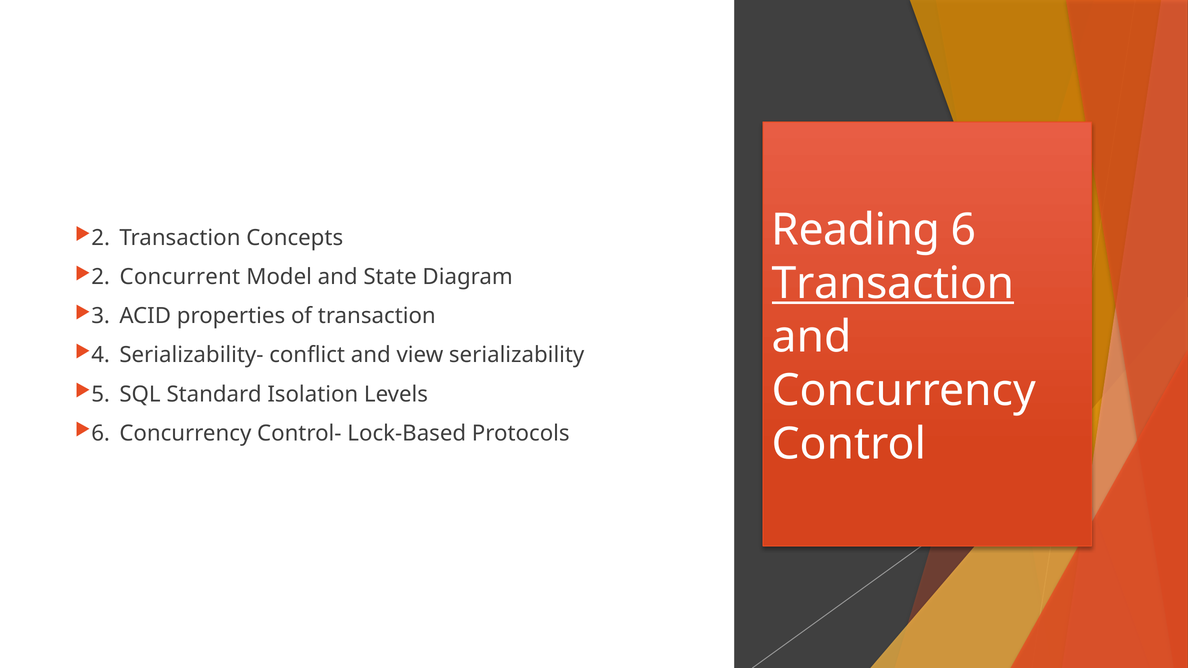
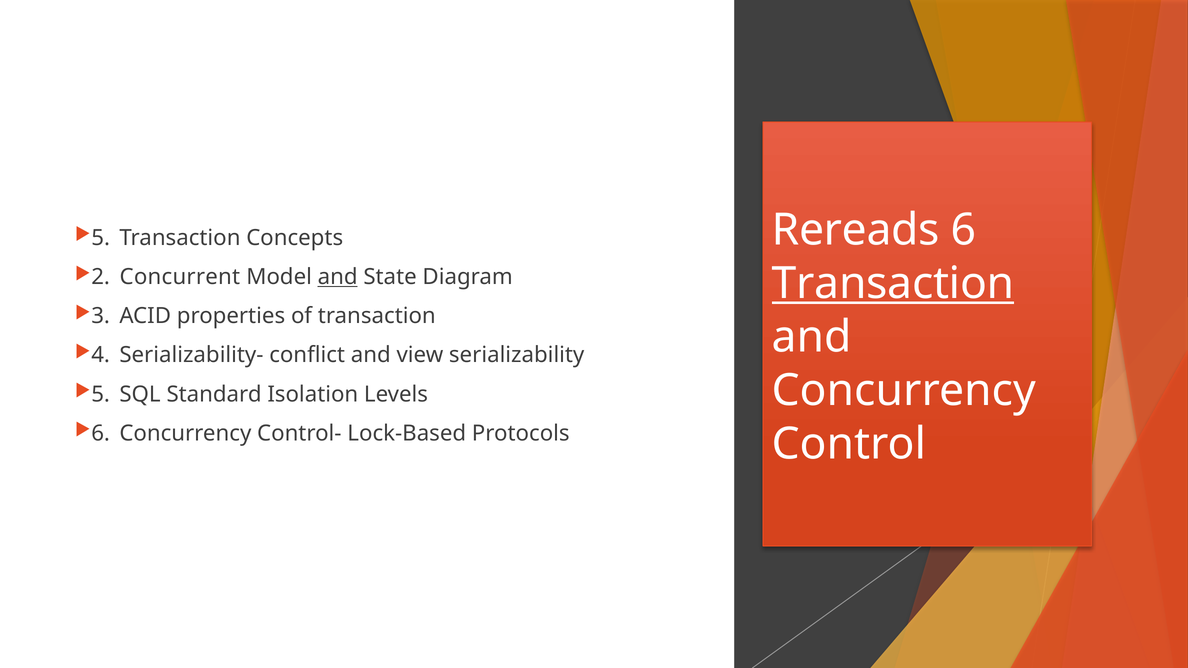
Reading: Reading -> Rereads (856, 230)
2: 2 -> 5 (101, 238)
and underline: none -> present (338, 277)
